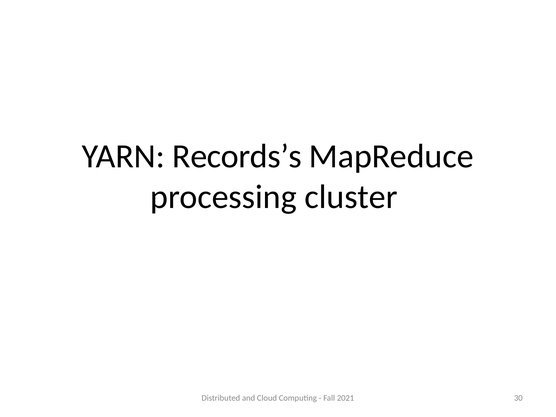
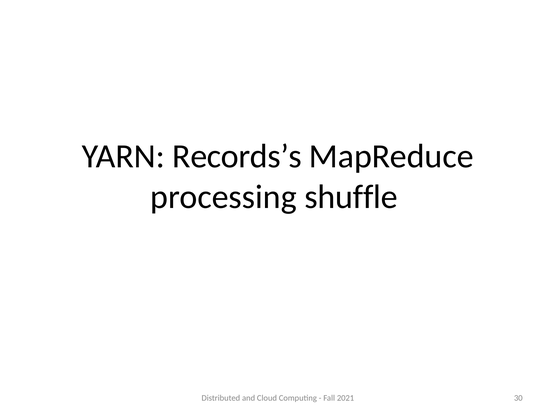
cluster: cluster -> shuffle (351, 197)
